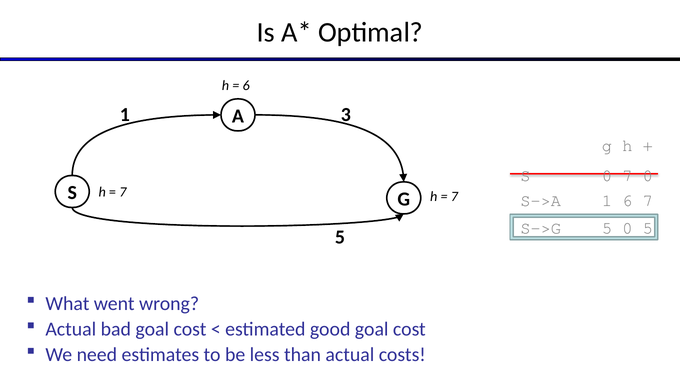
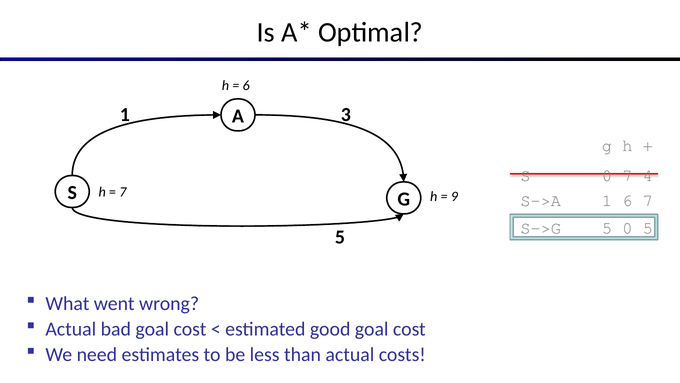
7 0: 0 -> 4 (648, 175)
7: 7 -> 9 (454, 197)
